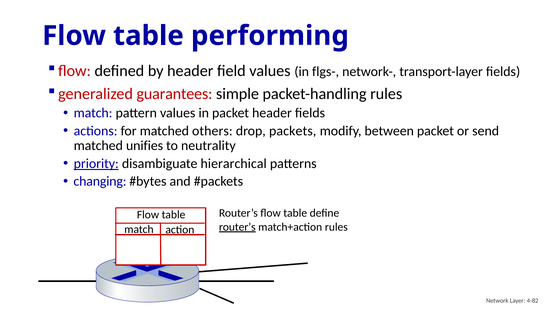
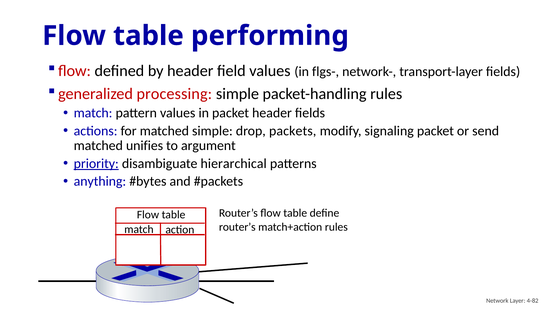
guarantees: guarantees -> processing (174, 94)
matched others: others -> simple (212, 131)
between: between -> signaling (389, 131)
neutrality: neutrality -> argument (208, 146)
changing: changing -> anything (100, 181)
router’s underline: present -> none (237, 227)
